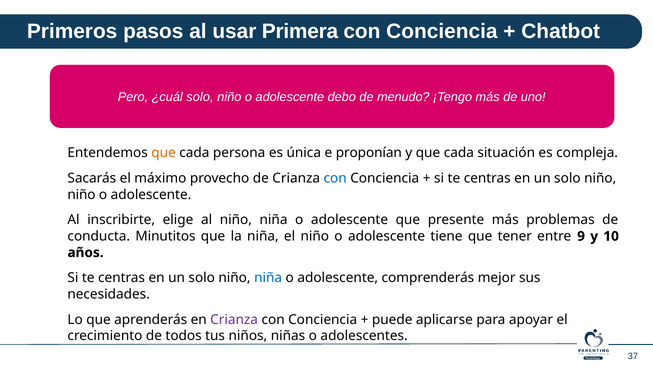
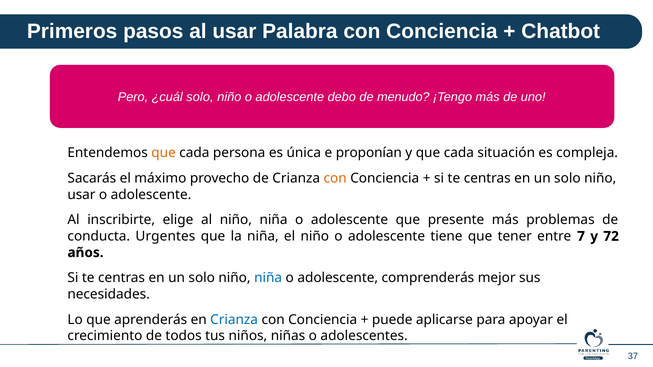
Primera: Primera -> Palabra (300, 31)
con colour: blue -> orange (335, 178)
niño: niño -> usar (81, 195)
Minutitos: Minutitos -> Urgentes (165, 236)
9: 9 -> 7 (581, 236)
10: 10 -> 72 (611, 236)
Crianza colour: purple -> blue (234, 320)
